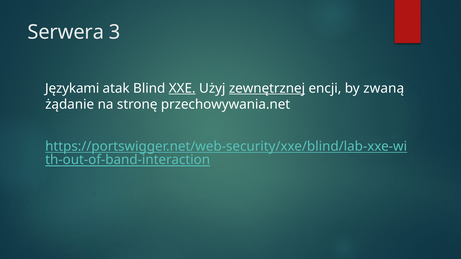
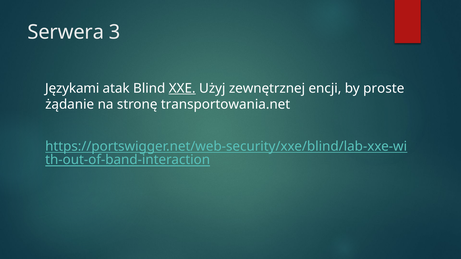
zewnętrznej underline: present -> none (267, 88)
zwaną: zwaną -> proste (384, 88)
przechowywania.net: przechowywania.net -> transportowania.net (226, 105)
